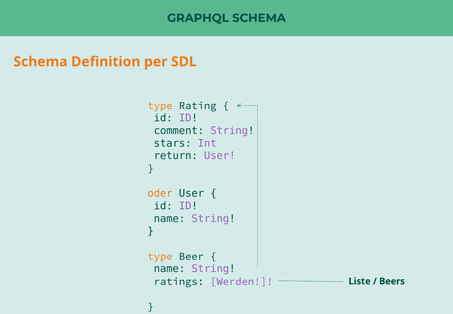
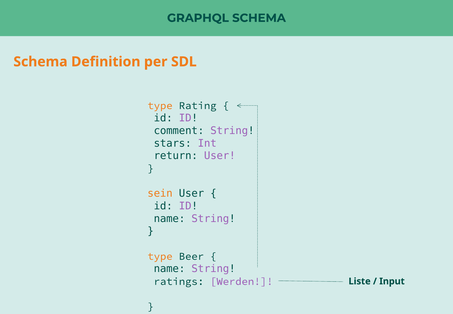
oder: oder -> sein (160, 193)
Beers: Beers -> Input (392, 281)
